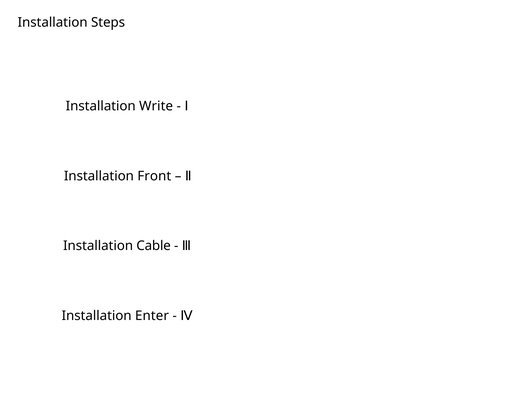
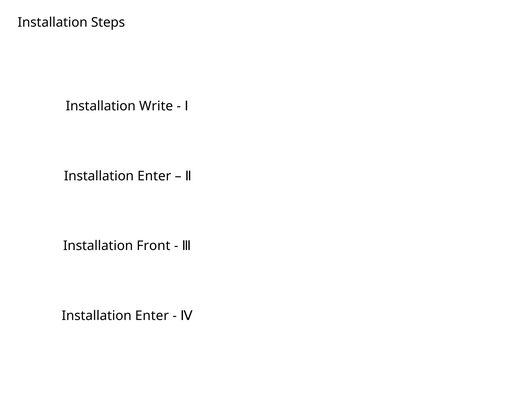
Front: Front -> Enter (154, 176)
Cable: Cable -> Front (153, 245)
